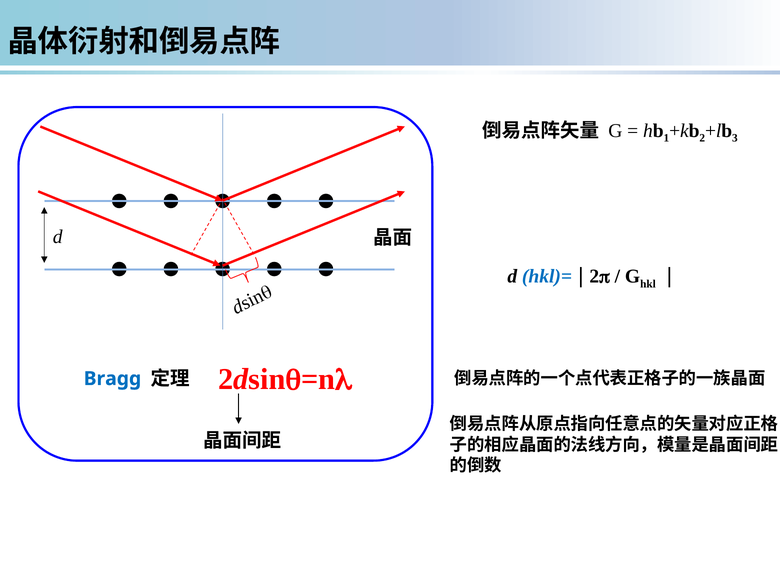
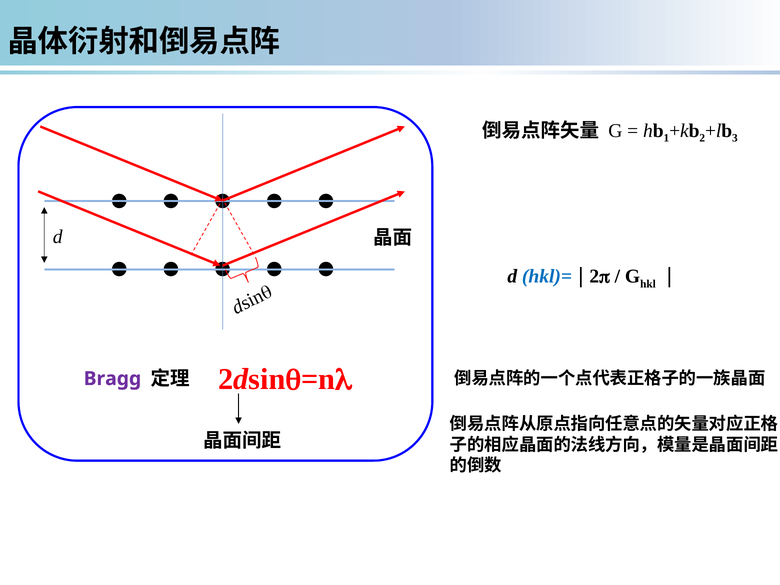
Bragg colour: blue -> purple (112, 379)
